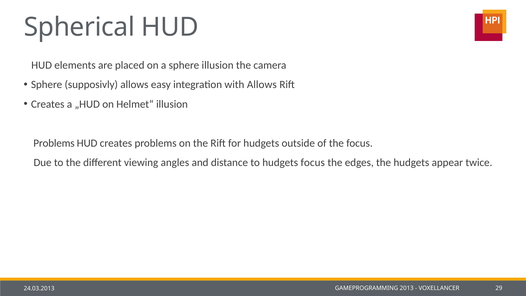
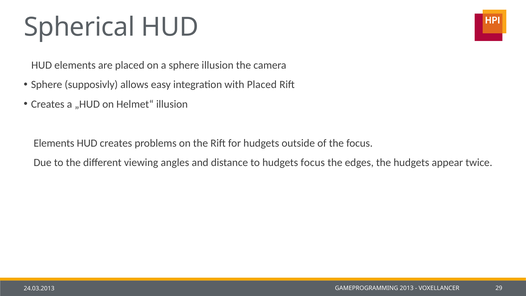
with Allows: Allows -> Placed (262, 85)
Problems: Problems -> Elements (54, 143)
